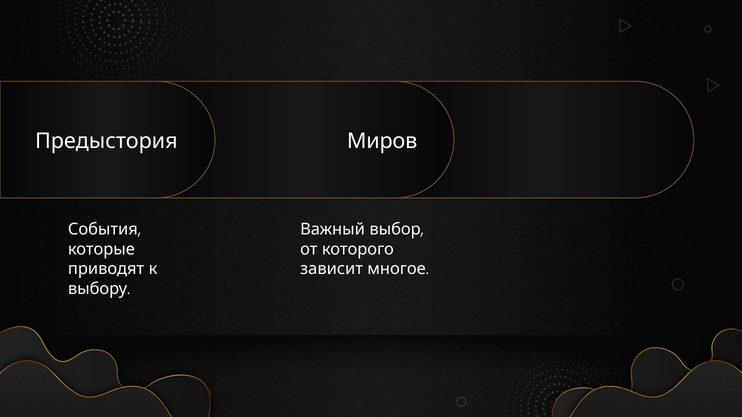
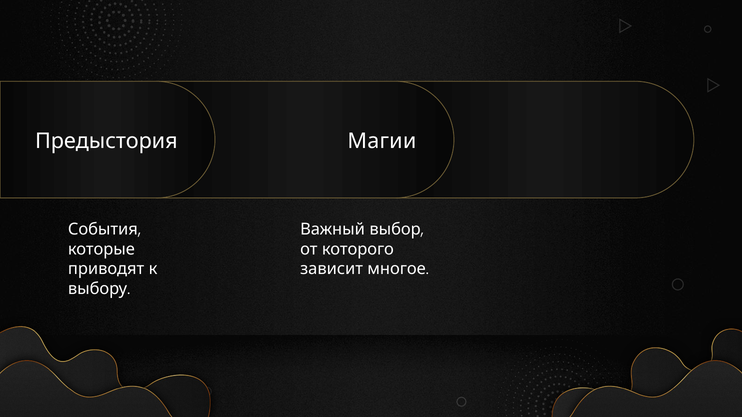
Миров: Миров -> Магии (382, 141)
